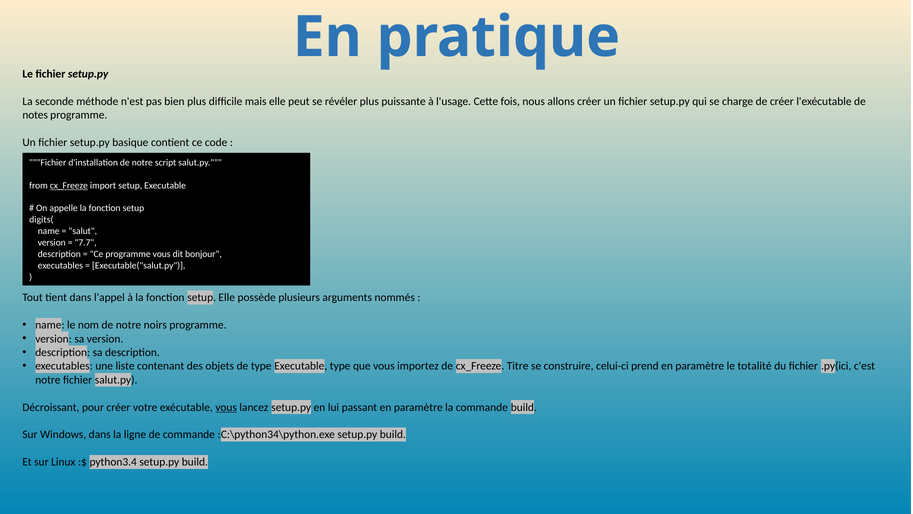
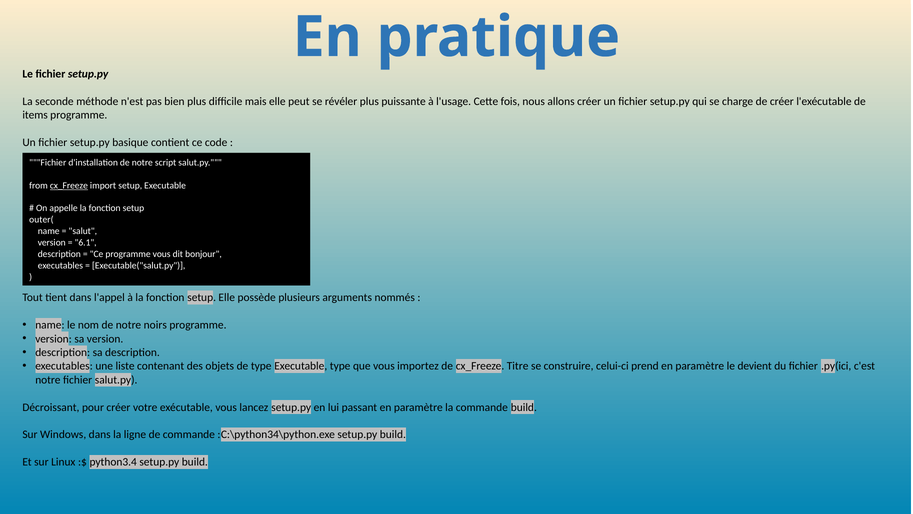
notes: notes -> items (35, 115)
digits(: digits( -> outer( (41, 220)
7.7: 7.7 -> 6.1 (86, 242)
totalité: totalité -> devient (755, 366)
vous underline: present -> none (226, 407)
